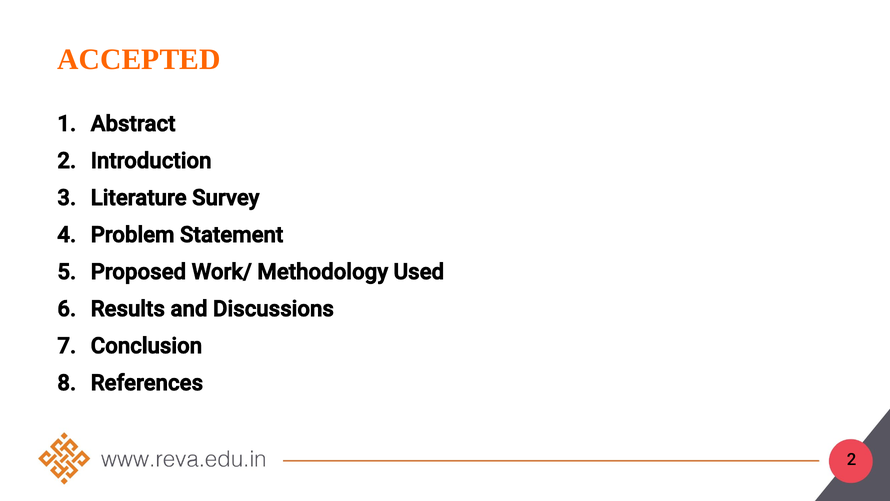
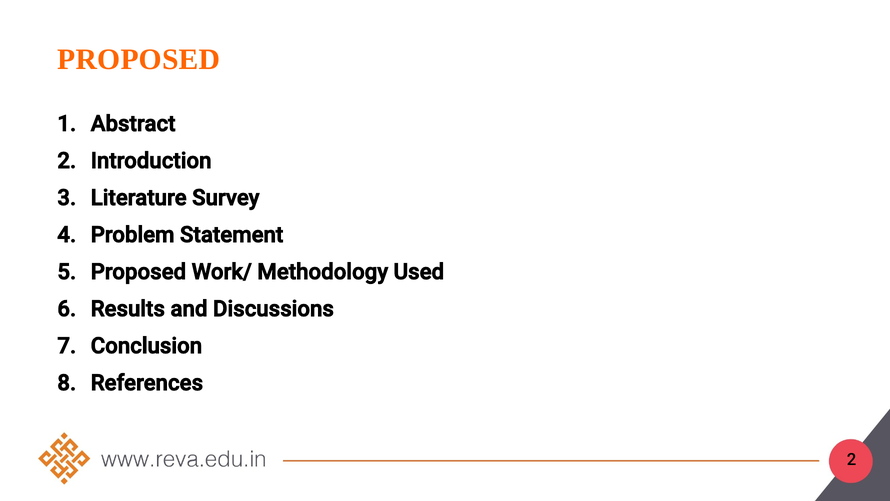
ACCEPTED: ACCEPTED -> PROPOSED (139, 59)
